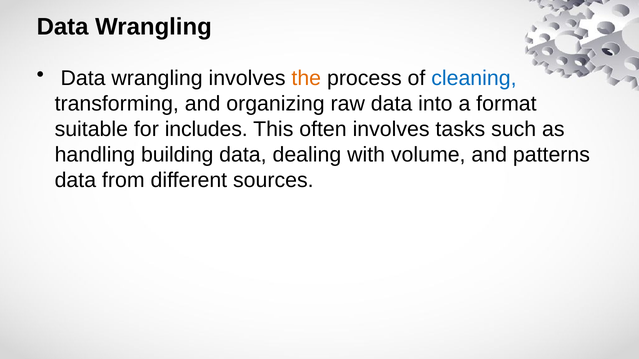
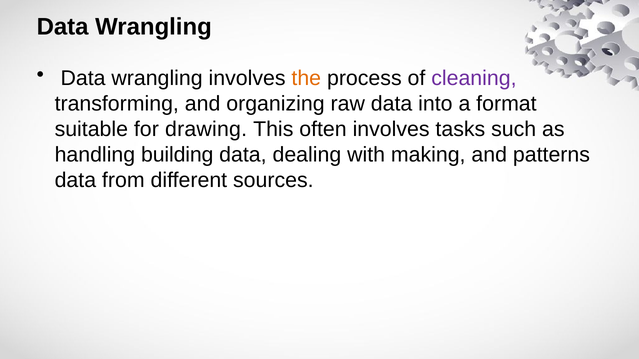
cleaning colour: blue -> purple (474, 78)
includes: includes -> drawing (206, 129)
volume: volume -> making (428, 155)
